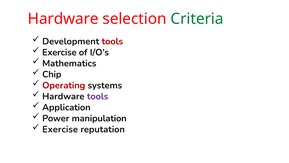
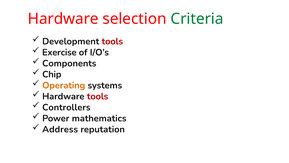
Mathematics: Mathematics -> Components (69, 63)
Operating colour: red -> orange (64, 85)
tools colour: purple -> red (98, 96)
Application: Application -> Controllers (66, 107)
manipulation: manipulation -> mathematics (99, 118)
Exercise: Exercise -> Address (60, 129)
